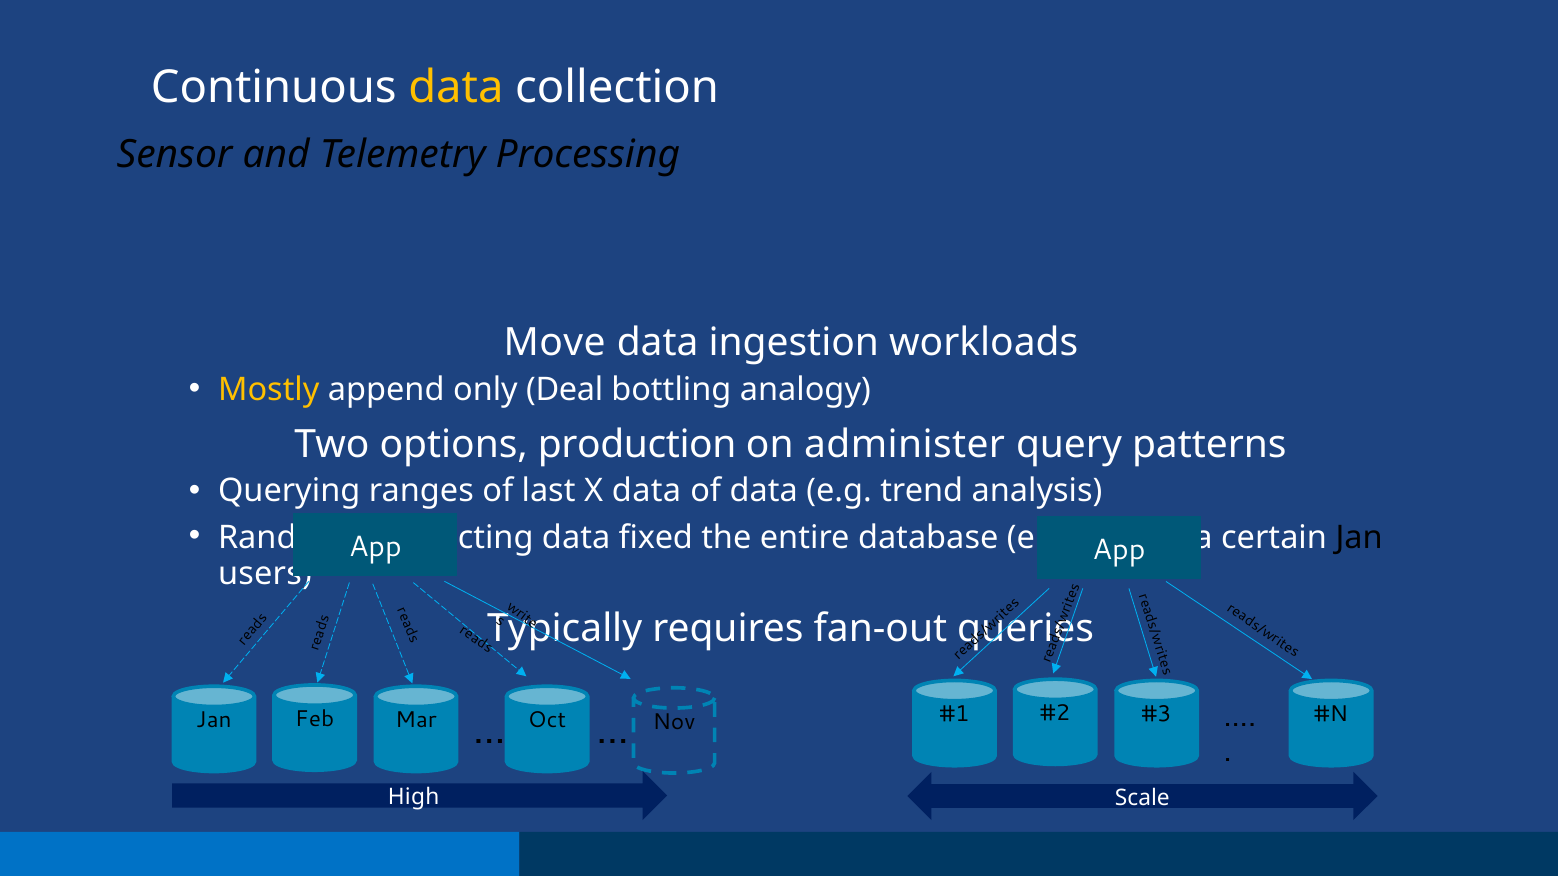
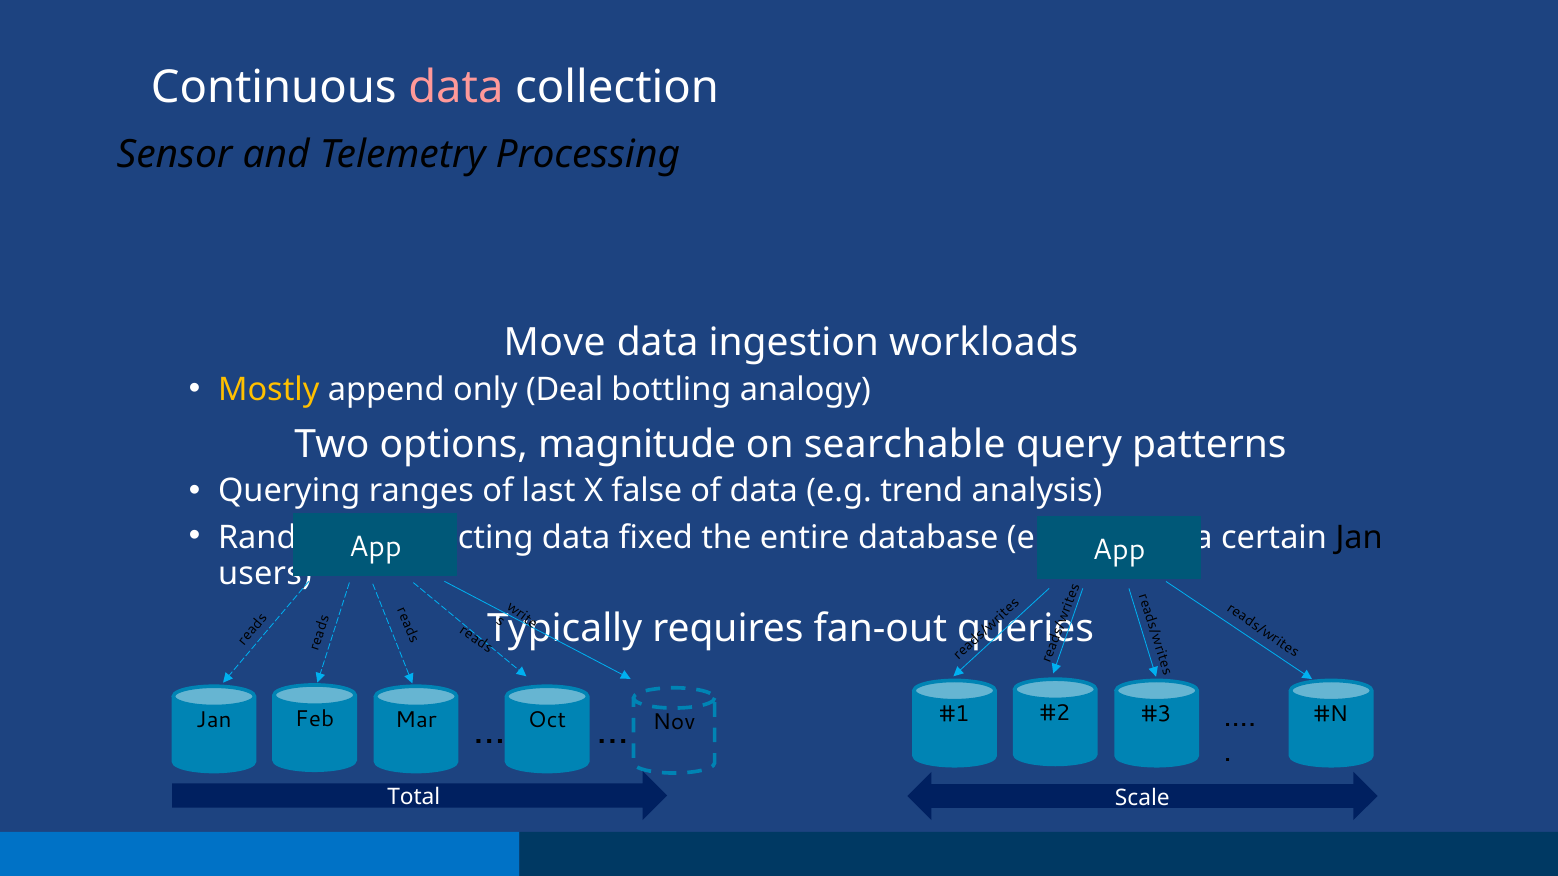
data colour: yellow -> pink (456, 87)
production: production -> magnitude (637, 444)
administer: administer -> searchable (905, 444)
X data: data -> false (647, 491)
High: High -> Total (414, 797)
